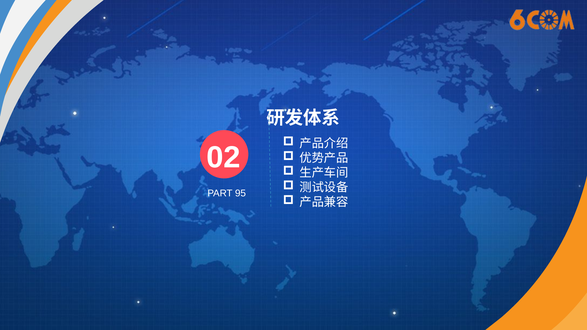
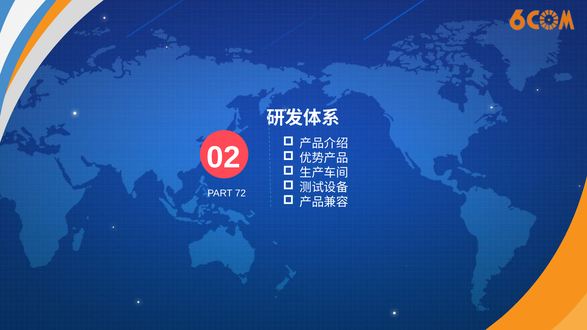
95: 95 -> 72 (240, 193)
